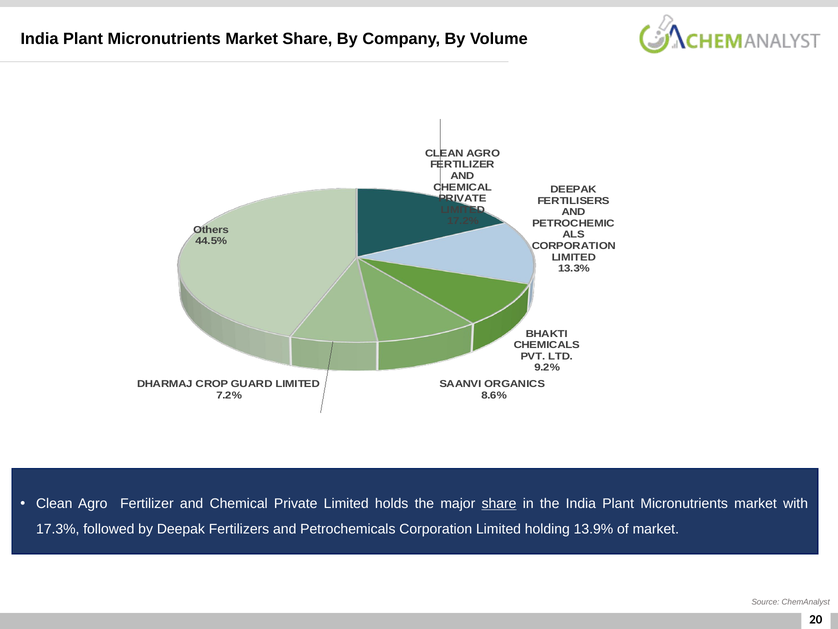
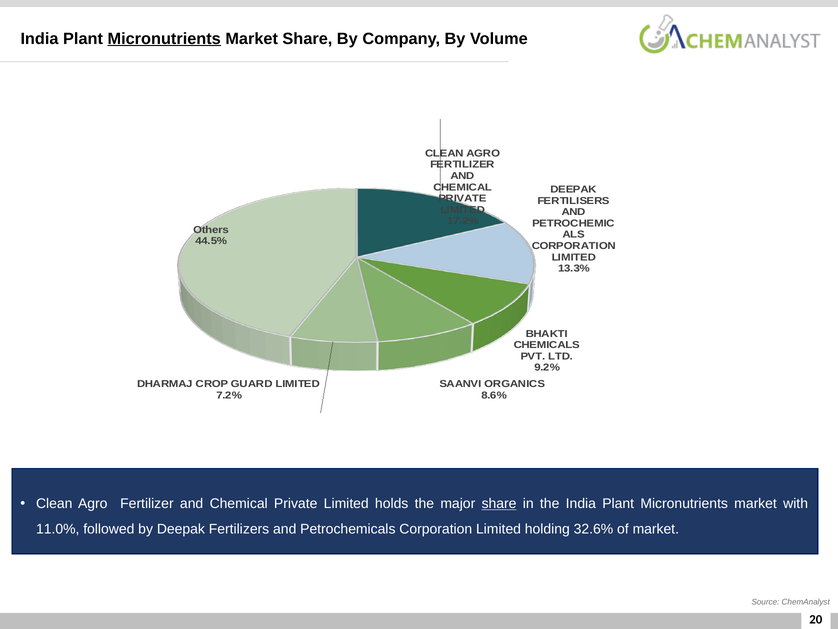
Micronutrients underline: none -> present (164, 39)
17.3%: 17.3% -> 11.0% (58, 528)
13.9%: 13.9% -> 32.6% (593, 528)
